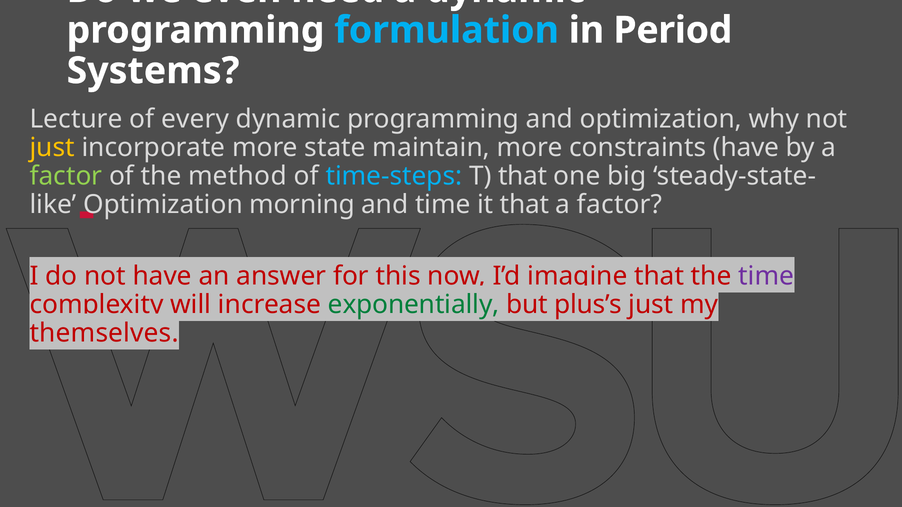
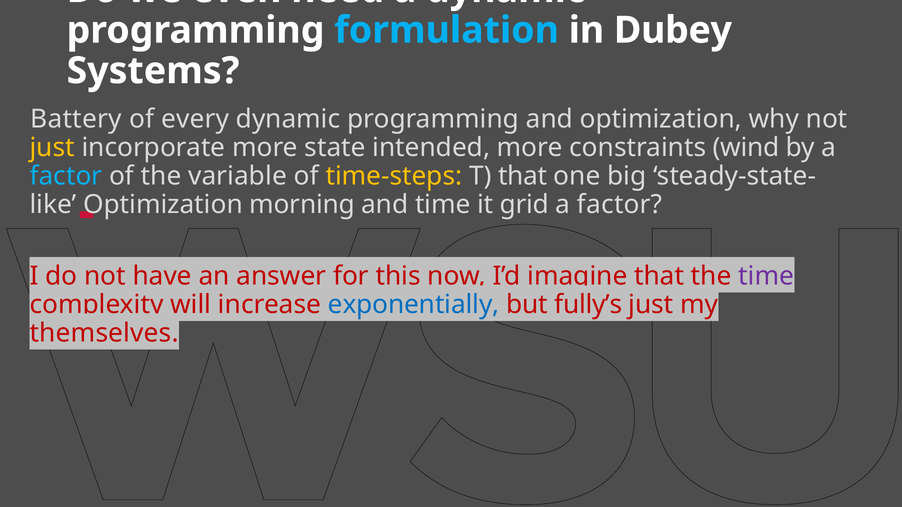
Period: Period -> Dubey (673, 30)
Lecture: Lecture -> Battery (76, 119)
maintain: maintain -> intended (431, 148)
constraints have: have -> wind (746, 148)
factor colour: light green -> light blue (66, 176)
method: method -> variable (238, 176)
time-steps colour: light blue -> yellow (394, 176)
it that: that -> grid (525, 205)
exponentially colour: green -> blue (414, 305)
plus’s: plus’s -> fully’s (588, 305)
